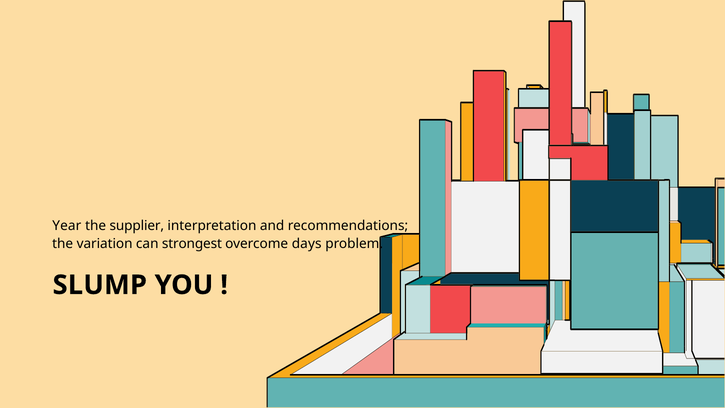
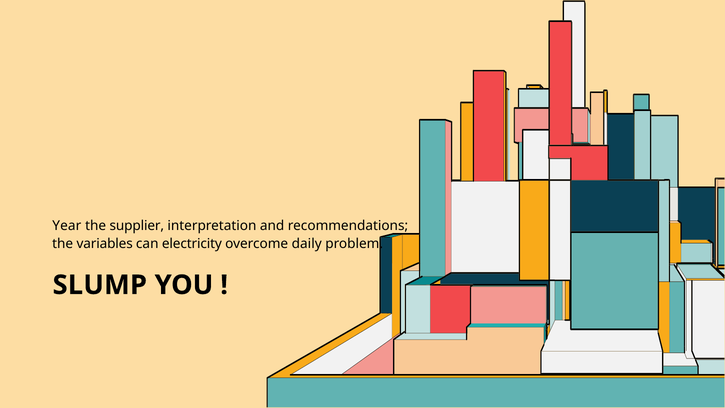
variation: variation -> variables (105, 244)
strongest: strongest -> electricity (192, 244)
days: days -> daily (307, 244)
